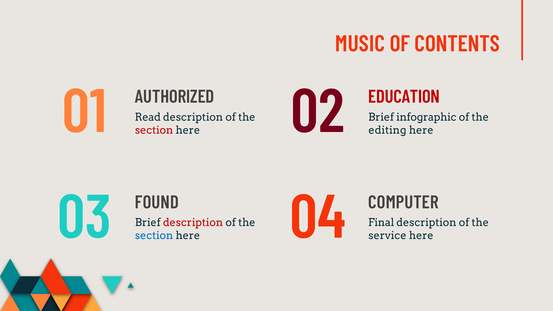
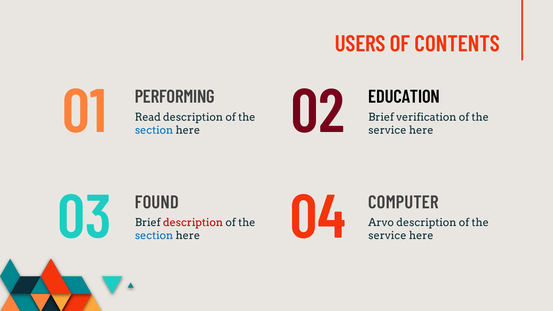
MUSIC: MUSIC -> USERS (360, 44)
infographic: infographic -> verification (426, 117)
AUTHORIZED: AUTHORIZED -> PERFORMING (175, 97)
EDUCATION colour: red -> black (404, 97)
section colour: red -> blue (154, 130)
editing: editing -> service (387, 130)
Final: Final -> Arvo (381, 223)
